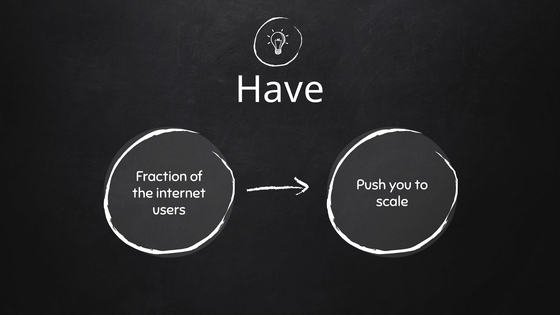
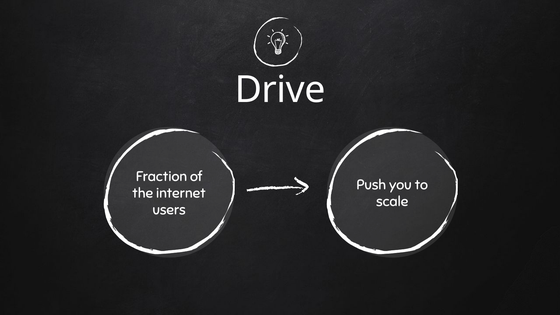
Have: Have -> Drive (280, 90)
